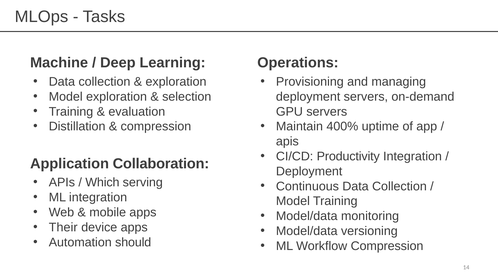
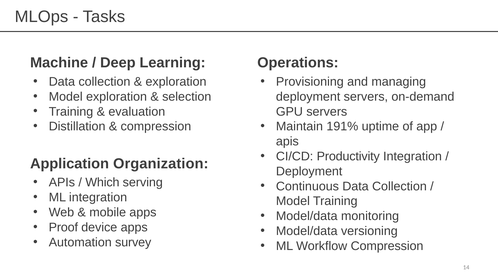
400%: 400% -> 191% (342, 127)
Collaboration: Collaboration -> Organization (161, 164)
Their: Their -> Proof (63, 227)
should: should -> survey (133, 242)
